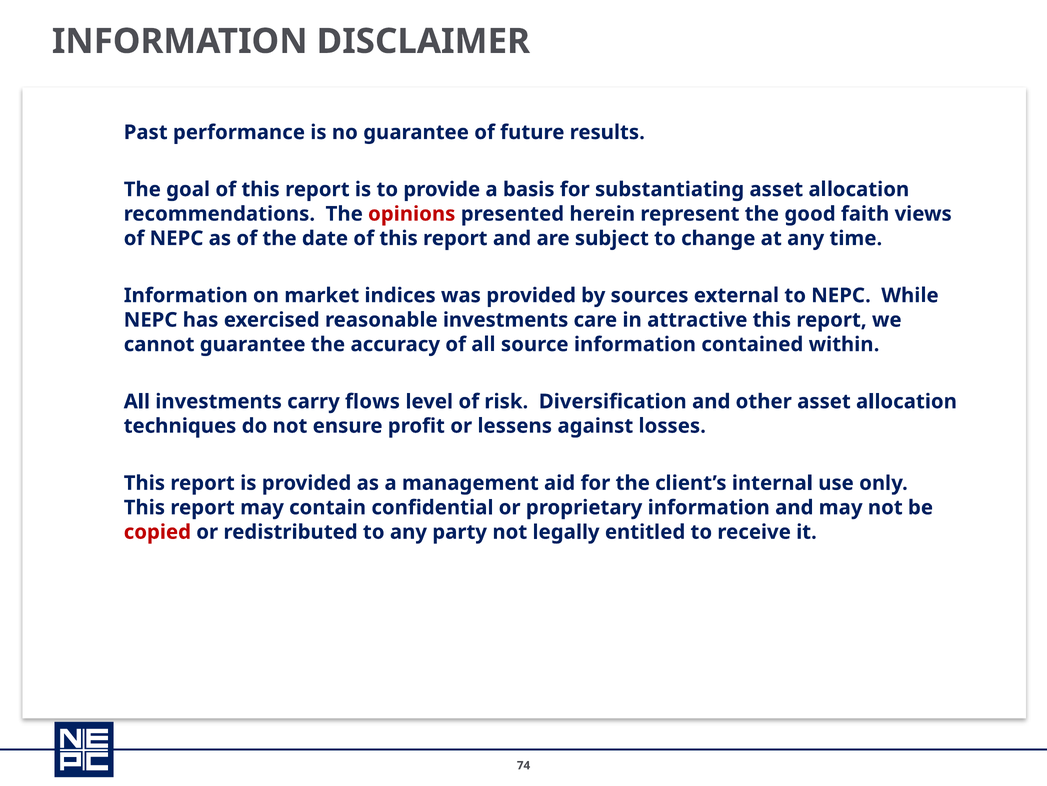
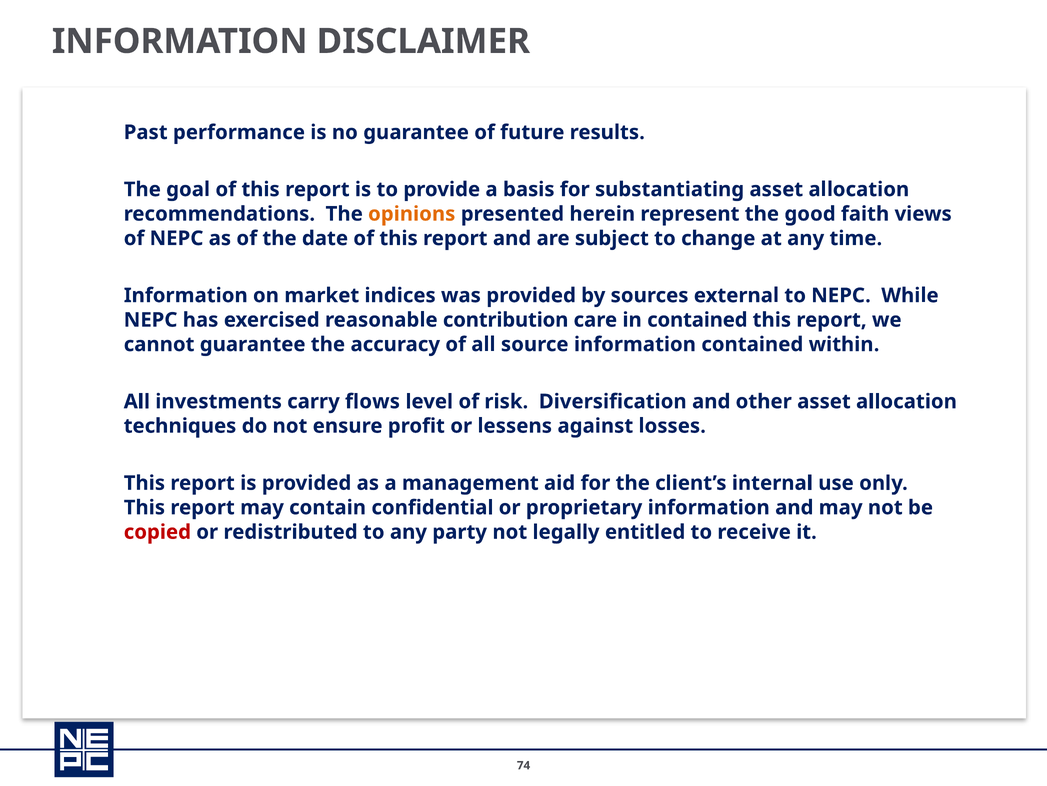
opinions colour: red -> orange (412, 214)
reasonable investments: investments -> contribution (506, 320)
in attractive: attractive -> contained (697, 320)
